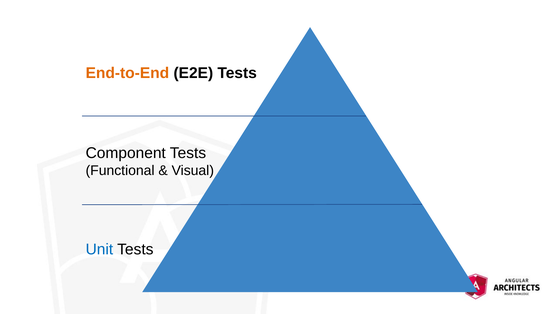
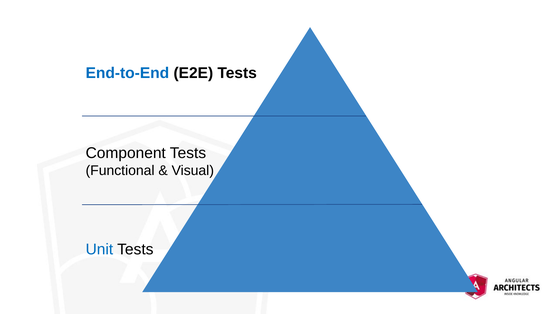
End-to-End colour: orange -> blue (127, 73)
